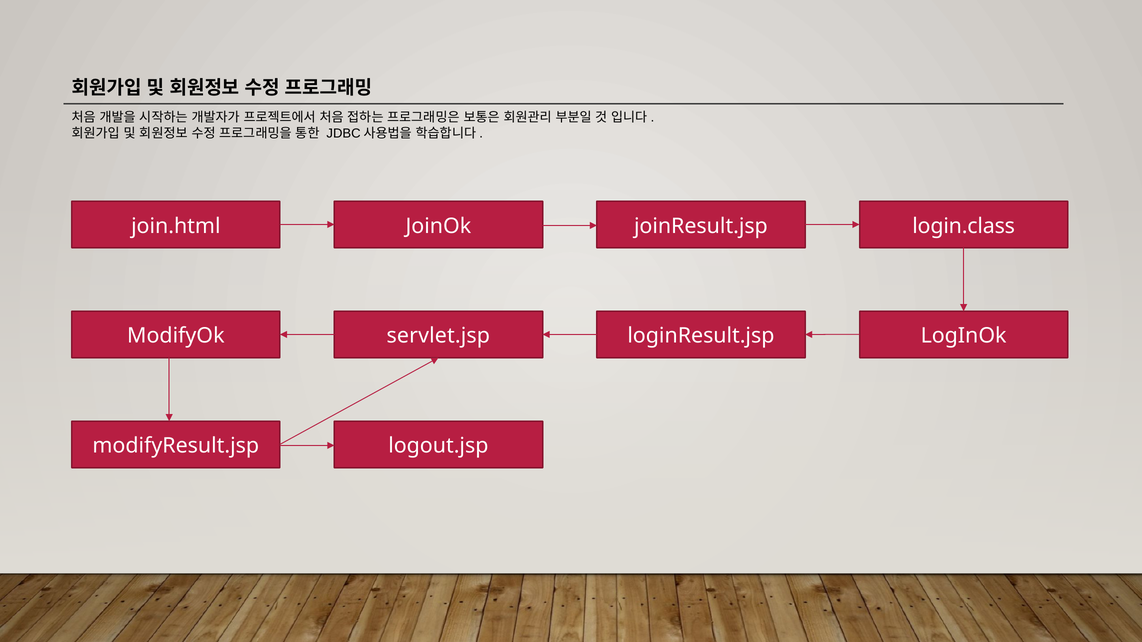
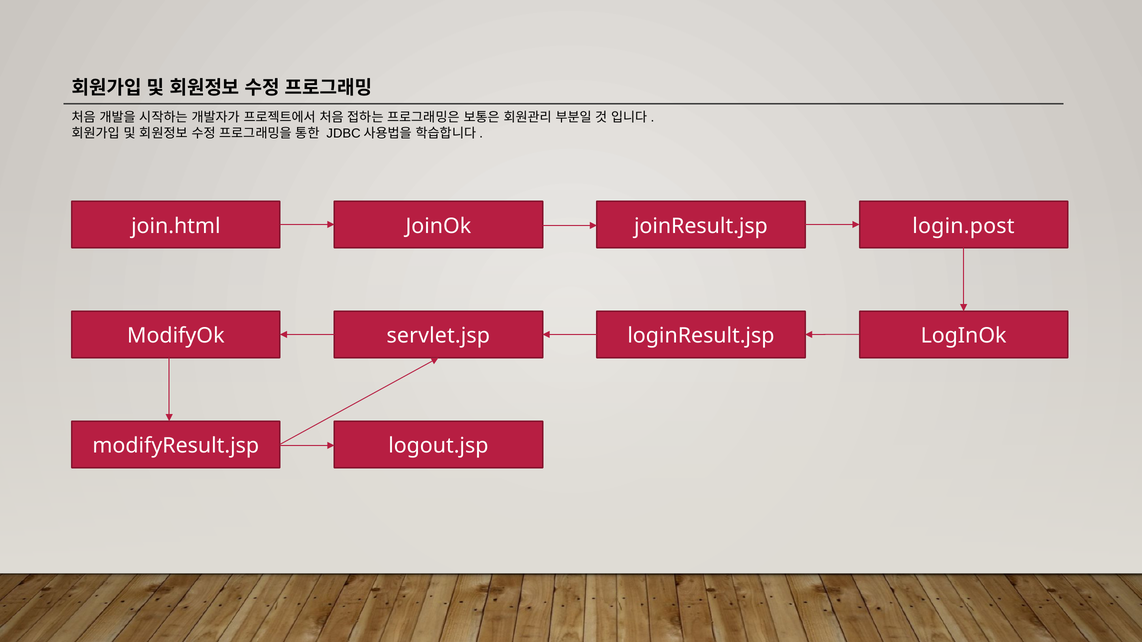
login.class: login.class -> login.post (963, 226)
